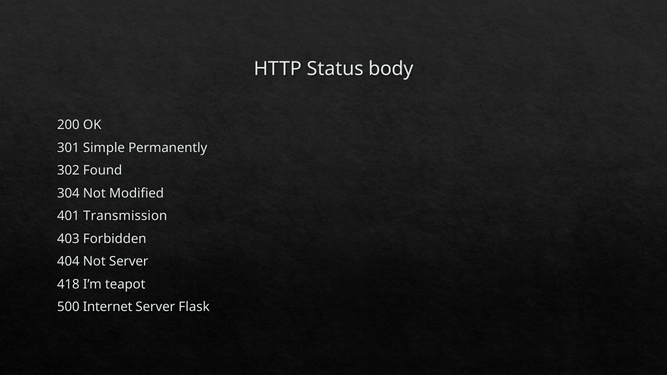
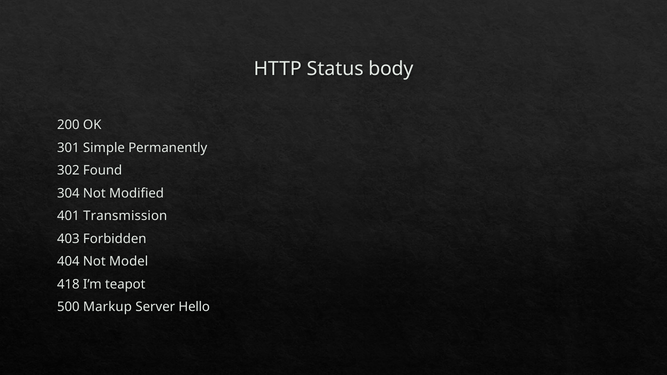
Not Server: Server -> Model (129, 262)
Internet: Internet -> Markup (107, 307)
Flask: Flask -> Hello (194, 307)
